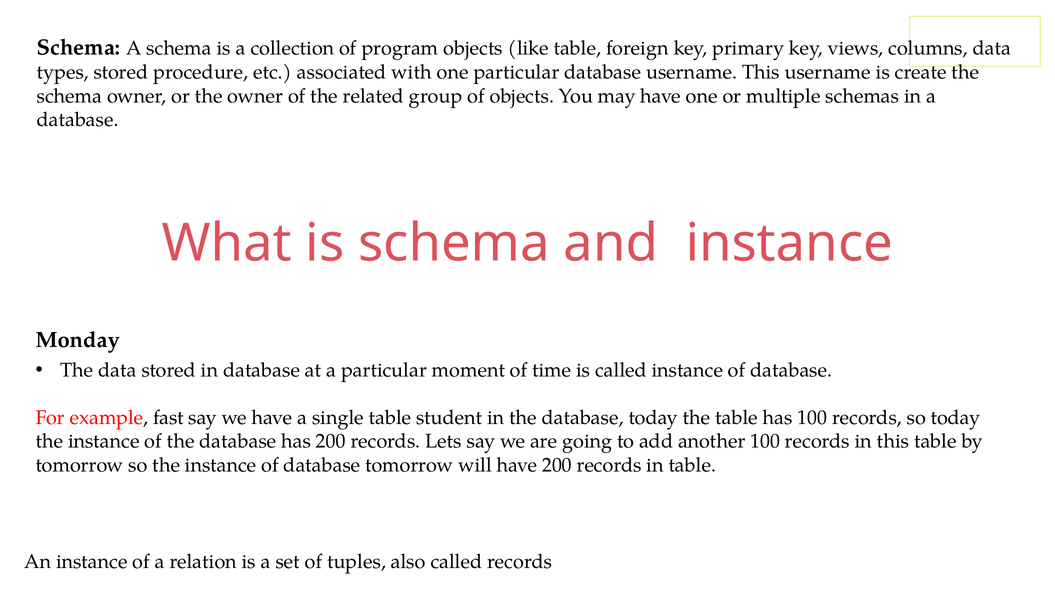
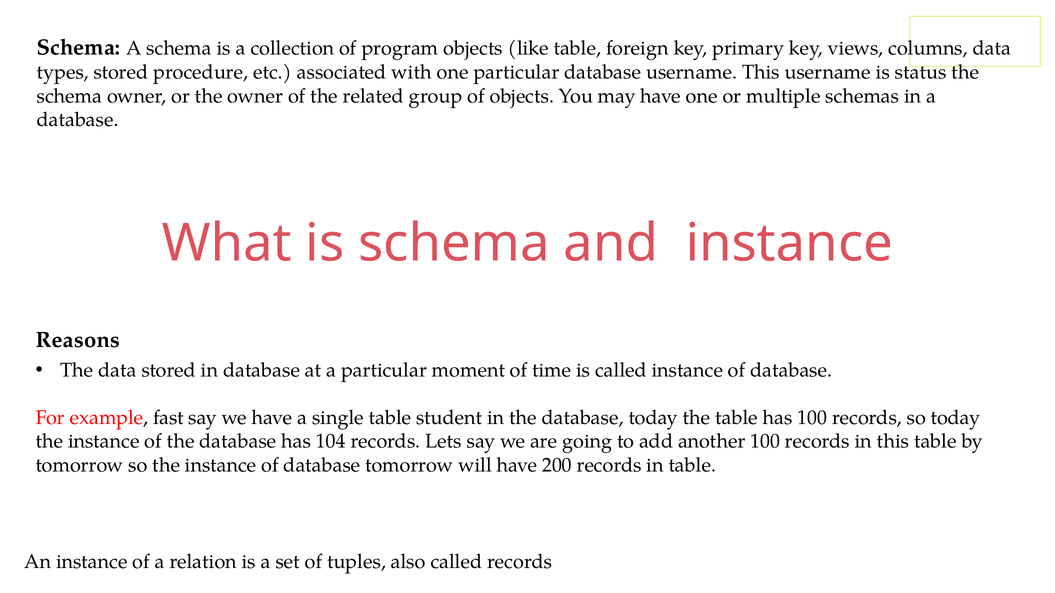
create: create -> status (921, 72)
Monday: Monday -> Reasons (78, 340)
has 200: 200 -> 104 (331, 442)
